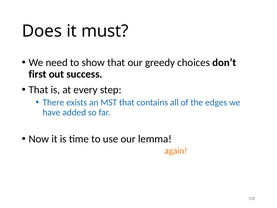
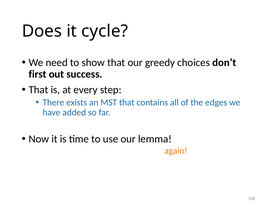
must: must -> cycle (105, 31)
